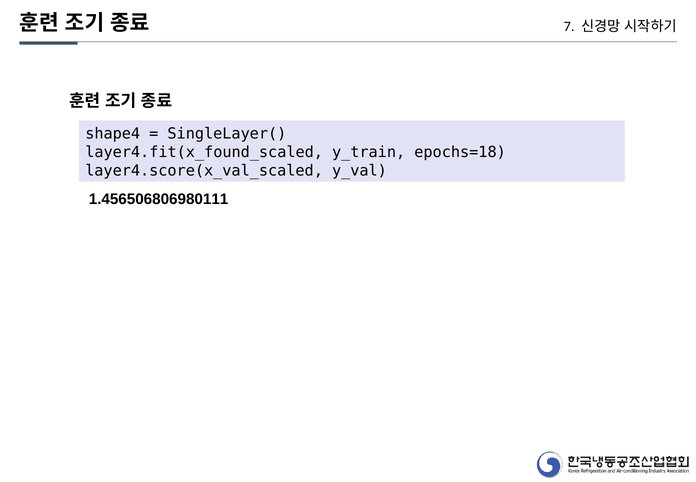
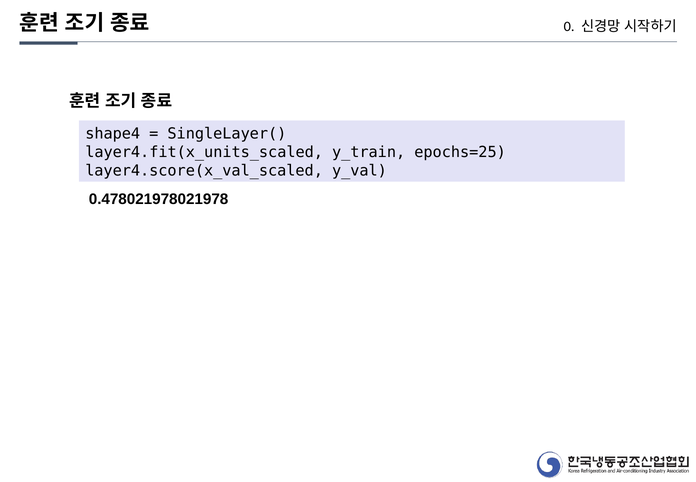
7: 7 -> 0 (569, 26)
layer4.fit(x_found_scaled: layer4.fit(x_found_scaled -> layer4.fit(x_units_scaled (204, 152)
epochs=18: epochs=18 -> epochs=25 (460, 152)
1.456506806980111: 1.456506806980111 -> 0.478021978021978 (159, 199)
